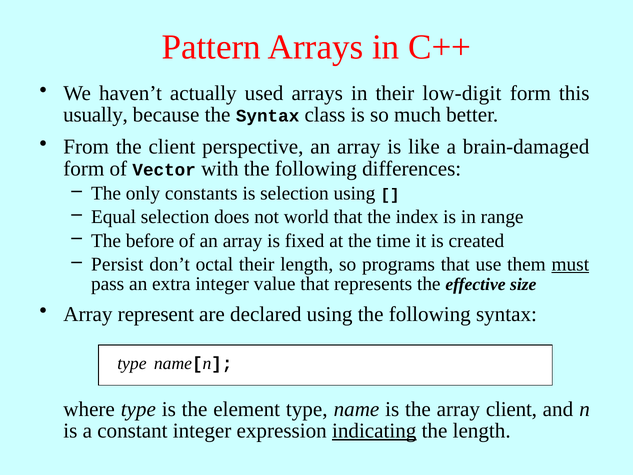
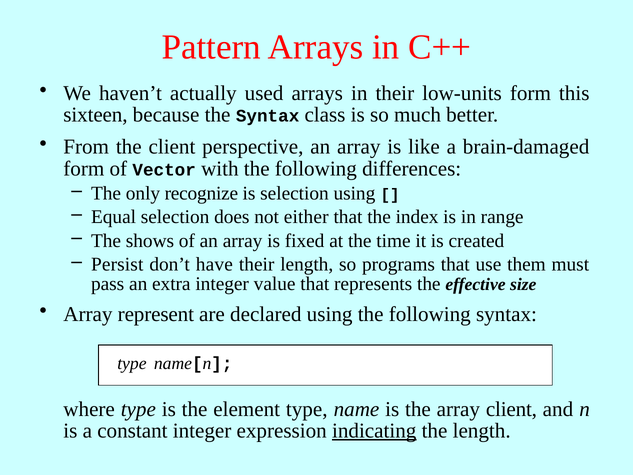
low-digit: low-digit -> low-units (462, 93)
usually: usually -> sixteen (95, 115)
constants: constants -> recognize (201, 193)
world: world -> either (306, 217)
before: before -> shows (150, 241)
octal: octal -> have (214, 264)
must underline: present -> none (570, 264)
